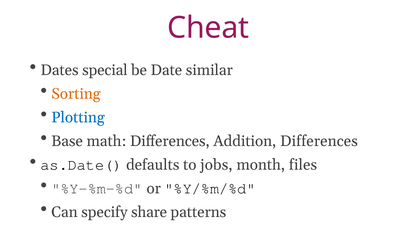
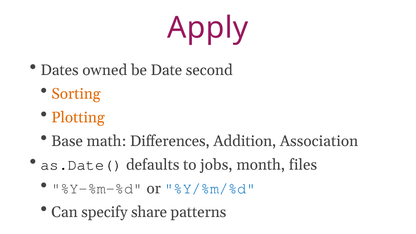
Cheat: Cheat -> Apply (208, 28)
special: special -> owned (105, 70)
similar: similar -> second (209, 70)
Plotting colour: blue -> orange (78, 118)
Addition Differences: Differences -> Association (319, 141)
%Y/%m/%d colour: black -> blue (210, 188)
